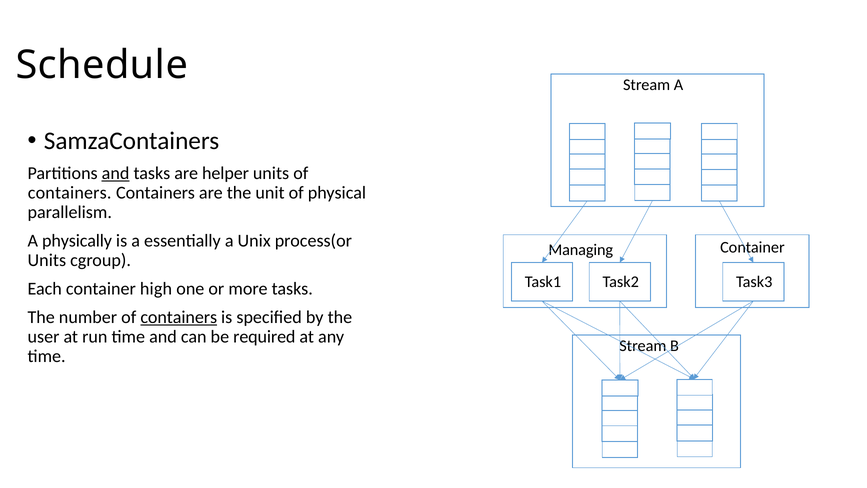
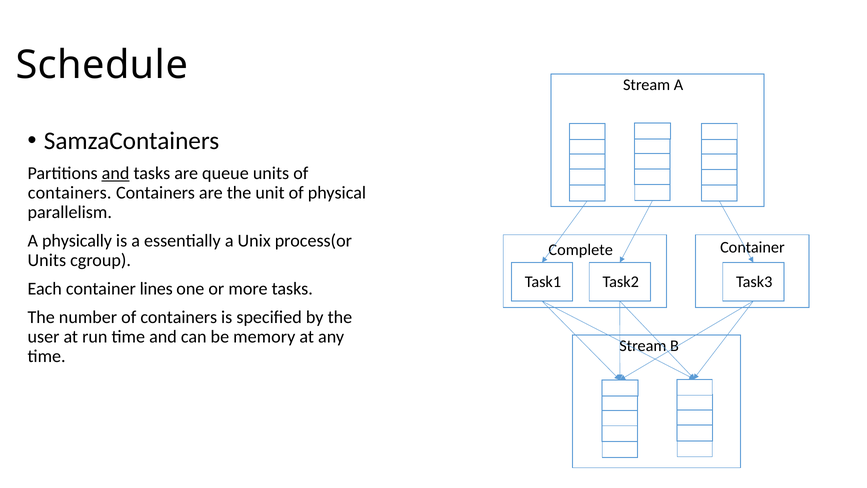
helper: helper -> queue (225, 173)
Managing: Managing -> Complete (581, 250)
high: high -> lines (156, 289)
containers underline: present -> none (179, 317)
required: required -> memory (264, 337)
